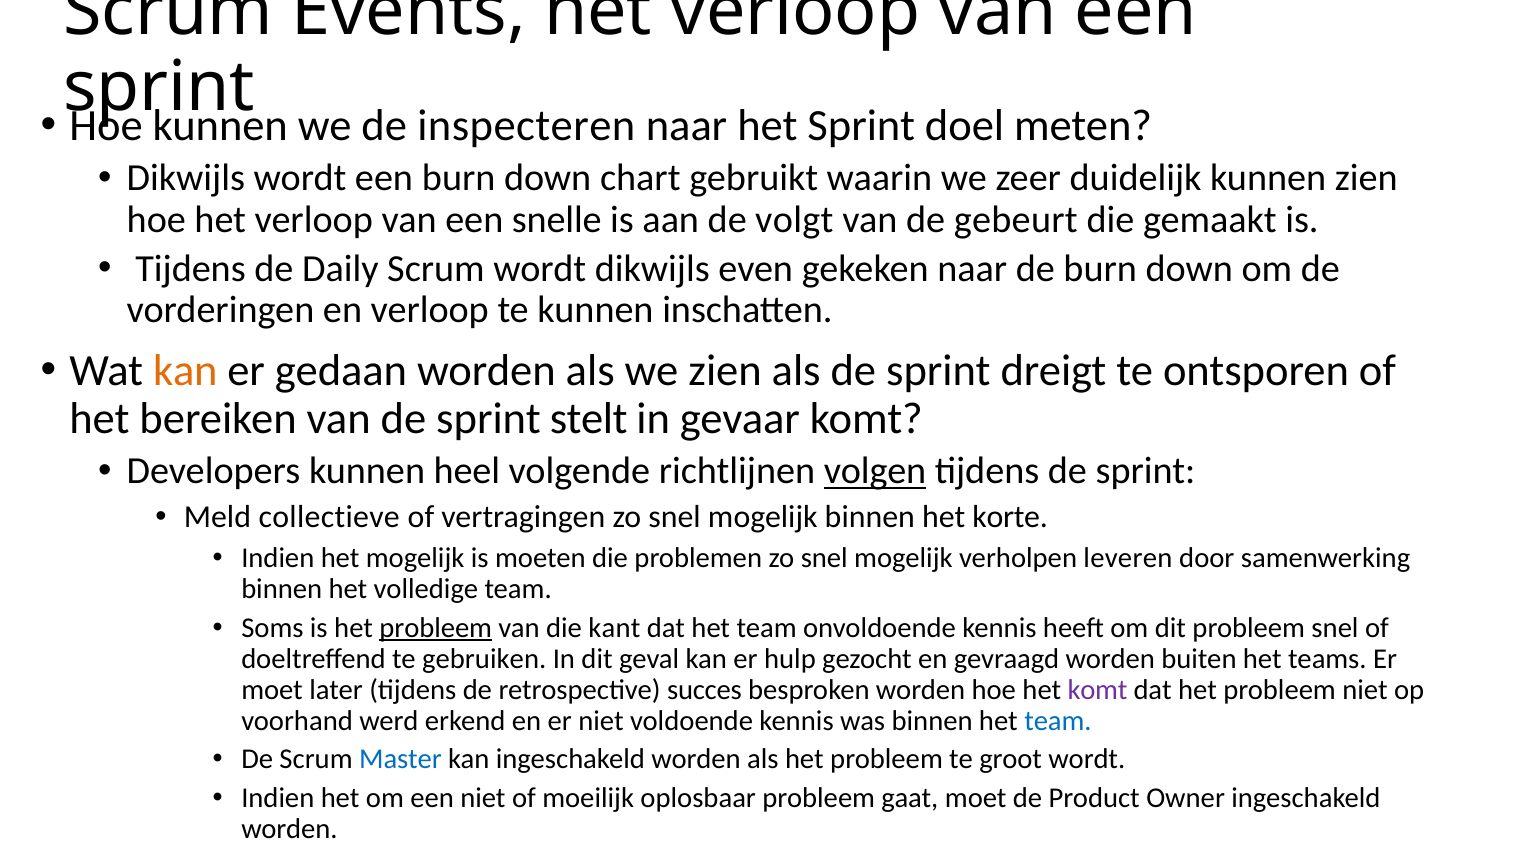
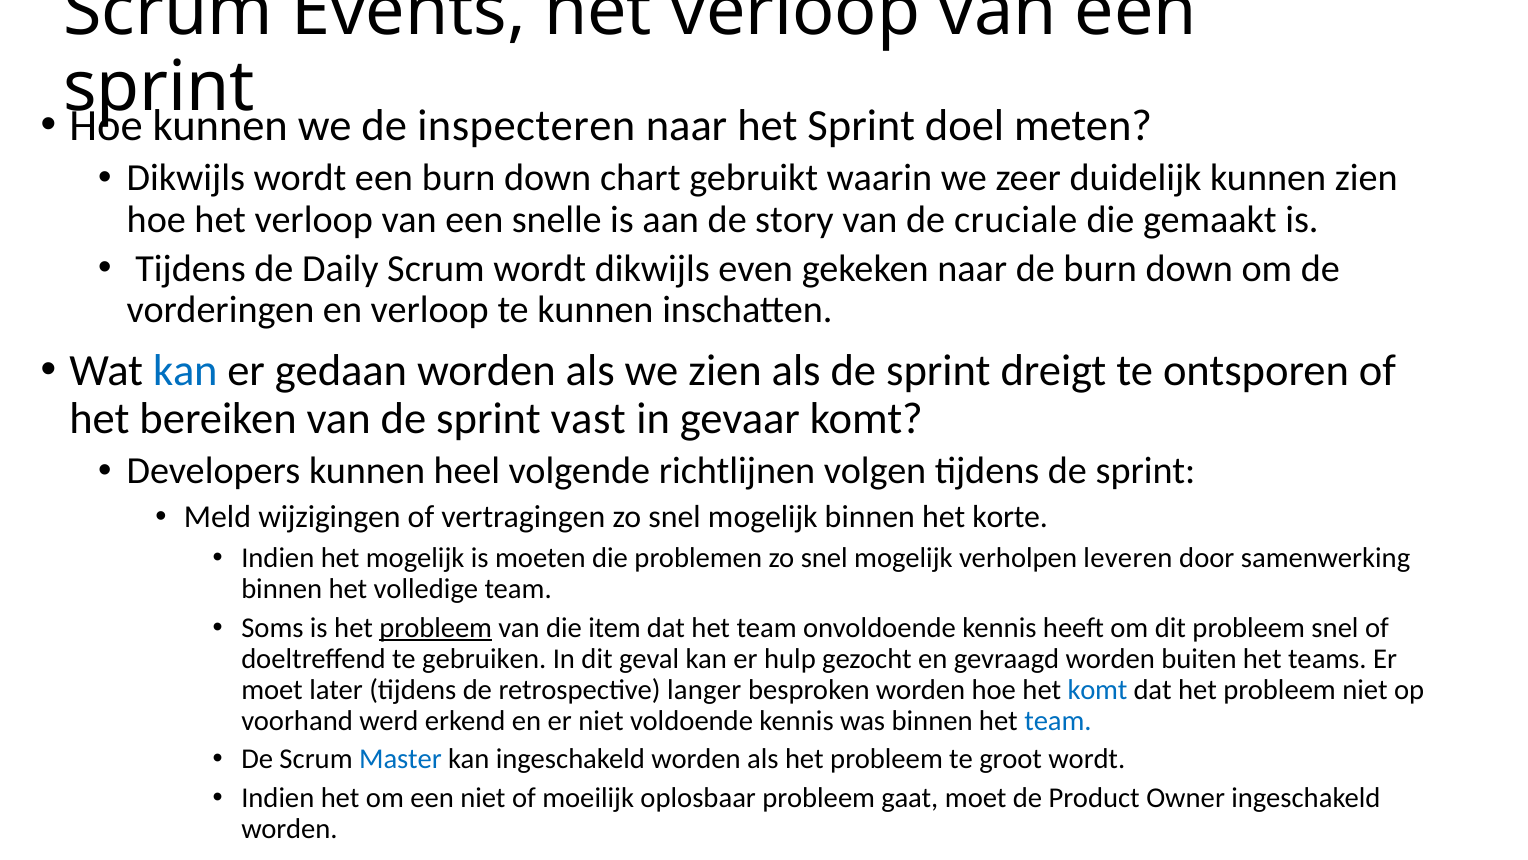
volgt: volgt -> story (794, 219)
gebeurt: gebeurt -> cruciale (1016, 219)
kan colour: orange -> blue (185, 370)
stelt: stelt -> vast (588, 418)
volgen underline: present -> none (875, 471)
collectieve: collectieve -> wijzigingen (329, 517)
kant: kant -> item (615, 627)
succes: succes -> langer (704, 689)
komt colour: purple -> blue (1097, 689)
